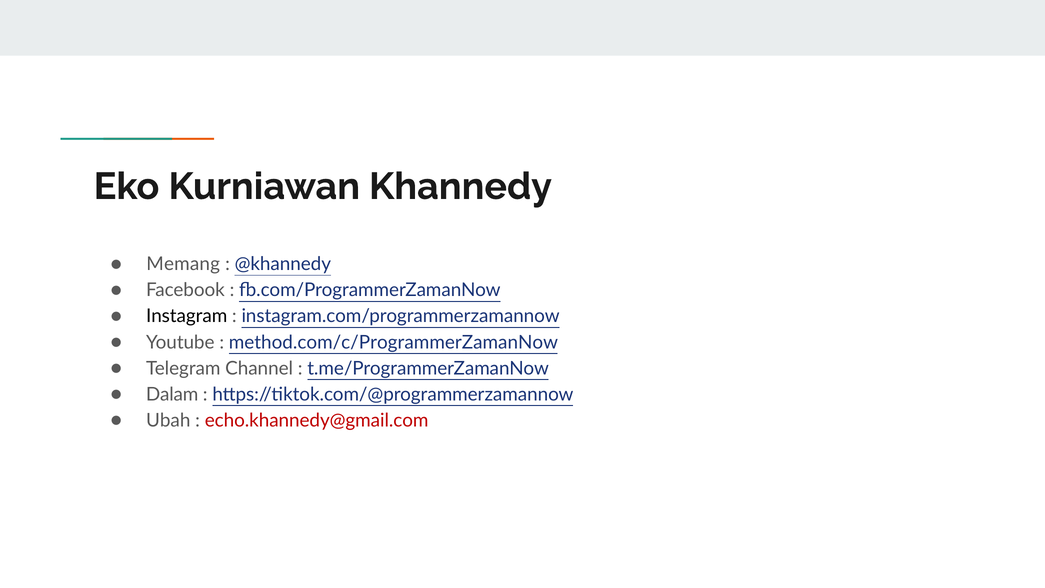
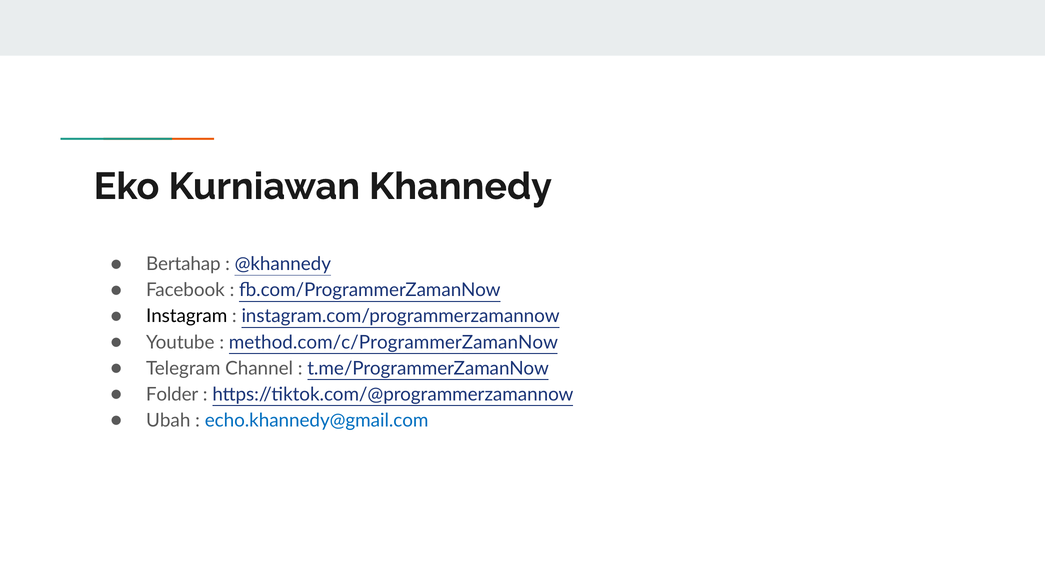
Memang: Memang -> Bertahap (183, 264)
Dalam: Dalam -> Folder (172, 394)
echo.khannedy@gmail.com colour: red -> blue (317, 420)
